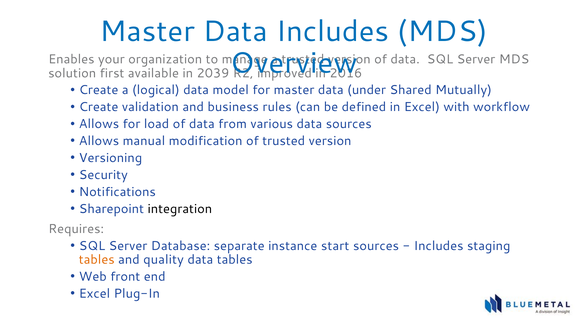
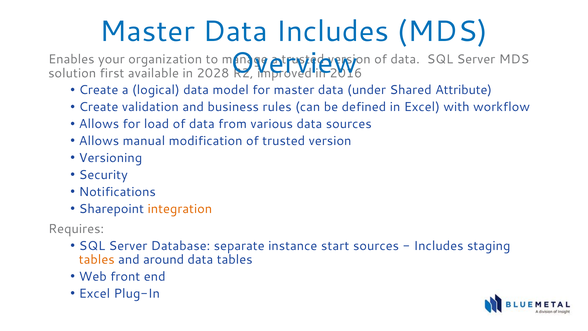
2039: 2039 -> 2028 (213, 73)
Mutually: Mutually -> Attribute (464, 90)
integration colour: black -> orange (180, 209)
quality: quality -> around (164, 259)
